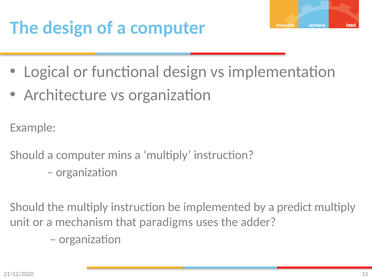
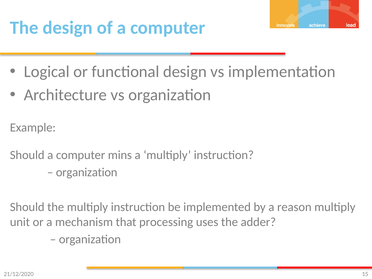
predict: predict -> reason (294, 207)
paradigms: paradigms -> processing (166, 222)
